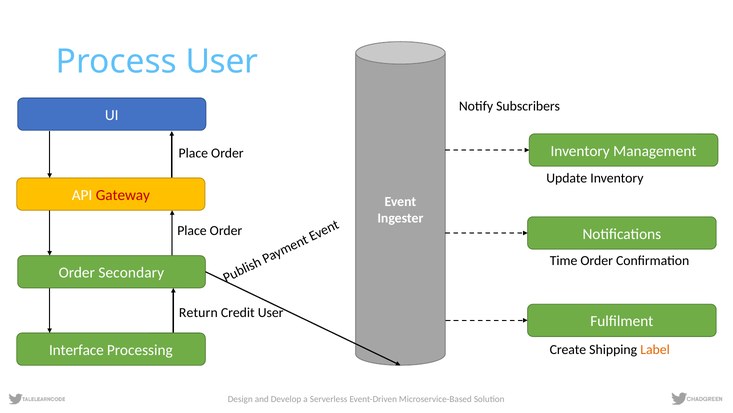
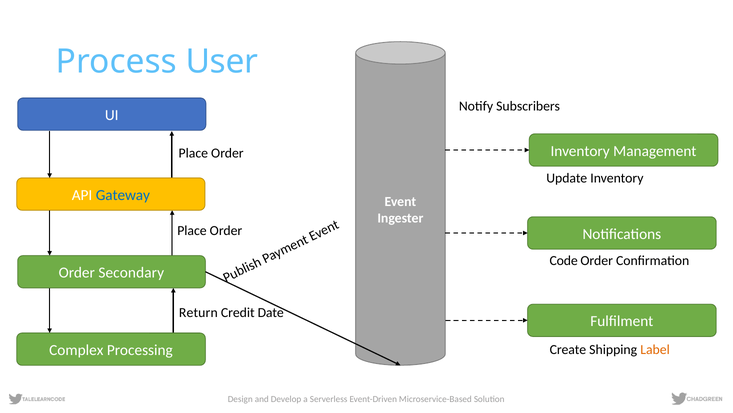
Gateway colour: red -> blue (123, 195)
Time: Time -> Code (564, 260)
Credit User: User -> Date (271, 312)
Interface: Interface -> Complex (76, 350)
